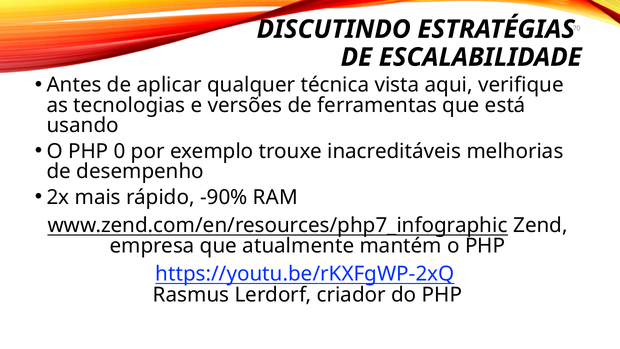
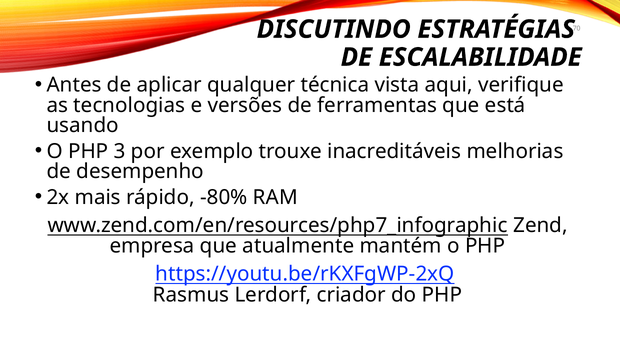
0: 0 -> 3 (120, 151)
-90%: -90% -> -80% (224, 197)
